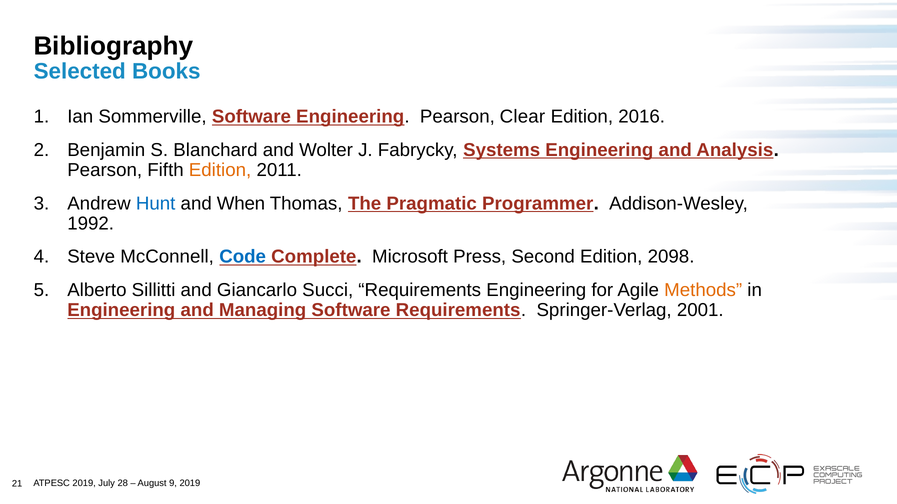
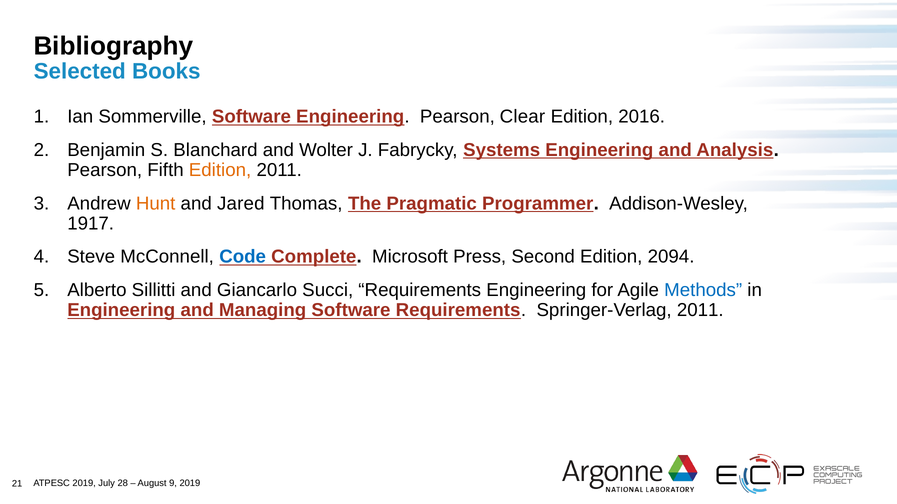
Hunt colour: blue -> orange (156, 204)
When: When -> Jared (241, 204)
1992: 1992 -> 1917 (91, 224)
2098: 2098 -> 2094 (671, 257)
Methods colour: orange -> blue (703, 290)
Springer-Verlag 2001: 2001 -> 2011 (700, 311)
